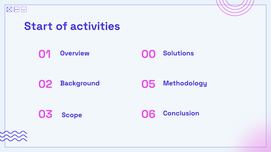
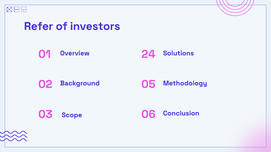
Start: Start -> Refer (39, 26)
activities: activities -> investors (95, 26)
00: 00 -> 24 (148, 54)
